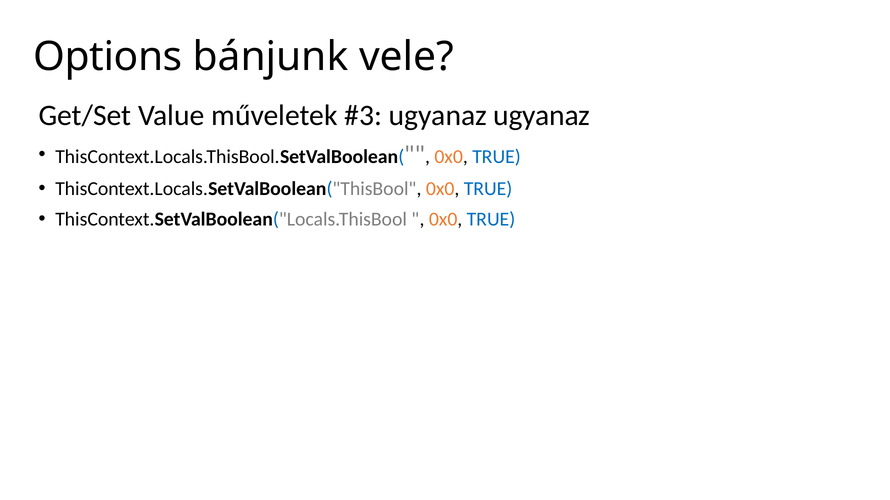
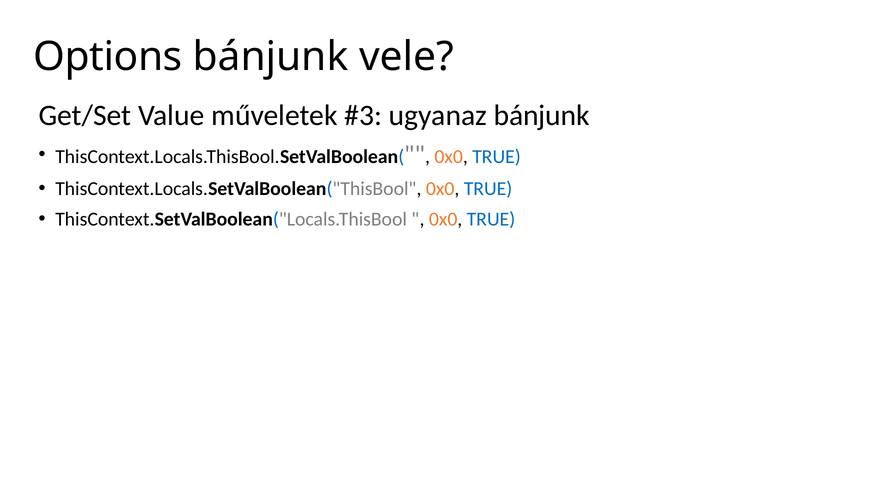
ugyanaz ugyanaz: ugyanaz -> bánjunk (542, 116)
